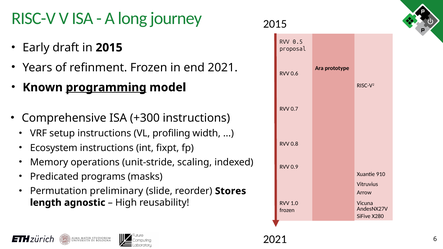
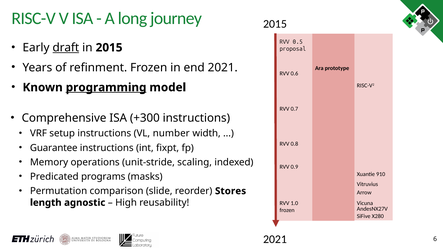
draft underline: none -> present (66, 48)
profiling: profiling -> number (171, 134)
Ecosystem: Ecosystem -> Guarantee (54, 148)
preliminary: preliminary -> comparison (117, 191)
